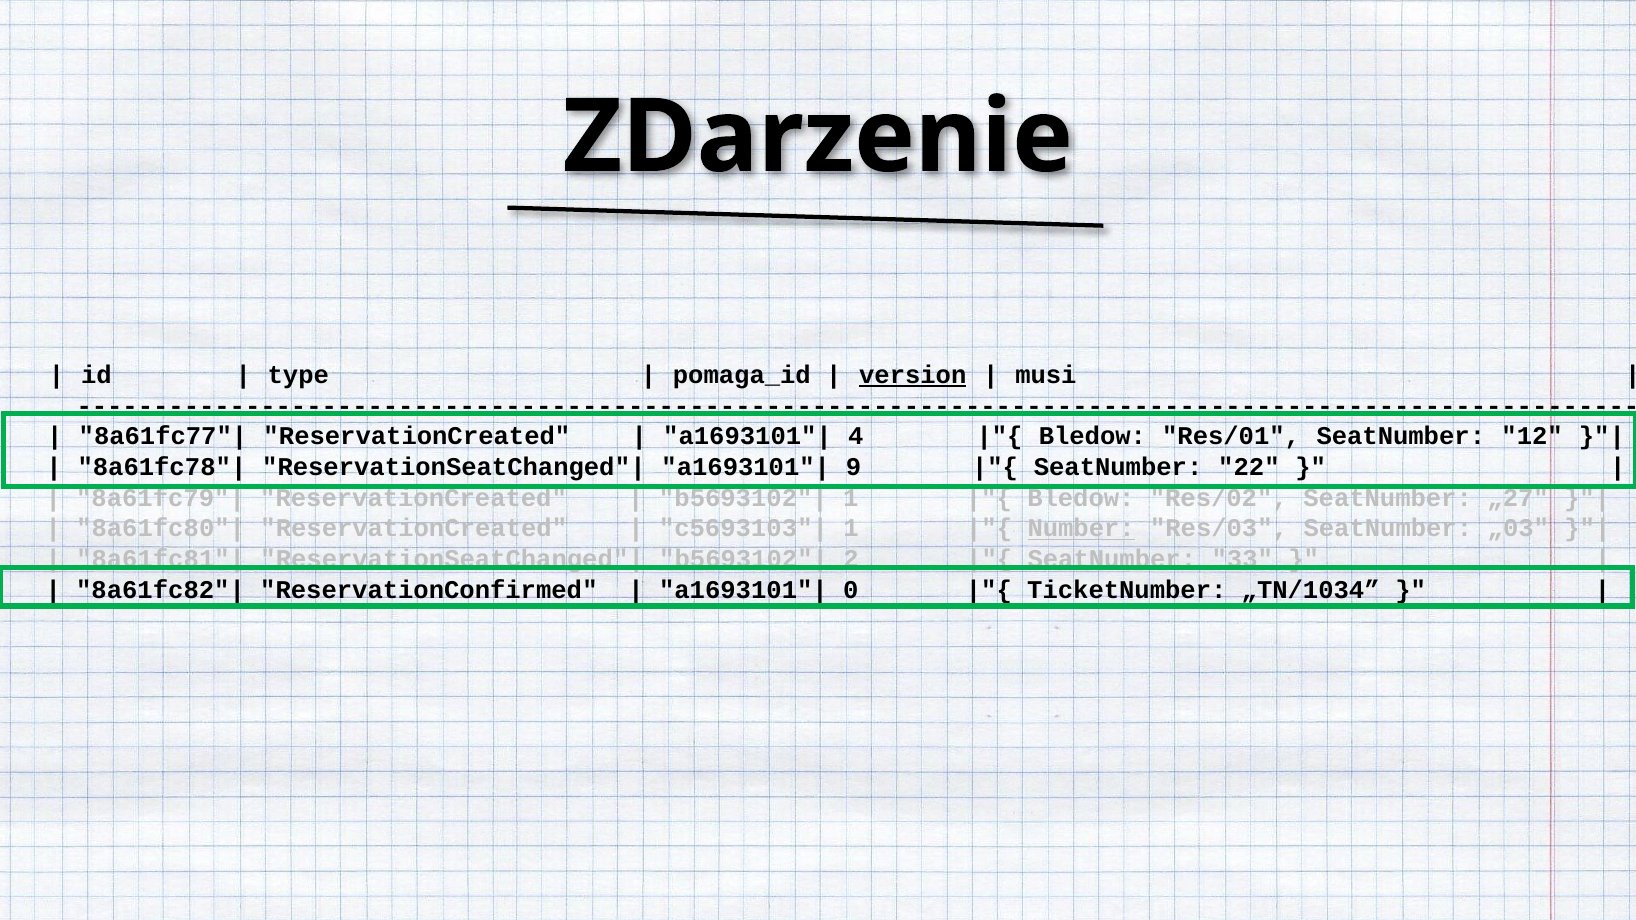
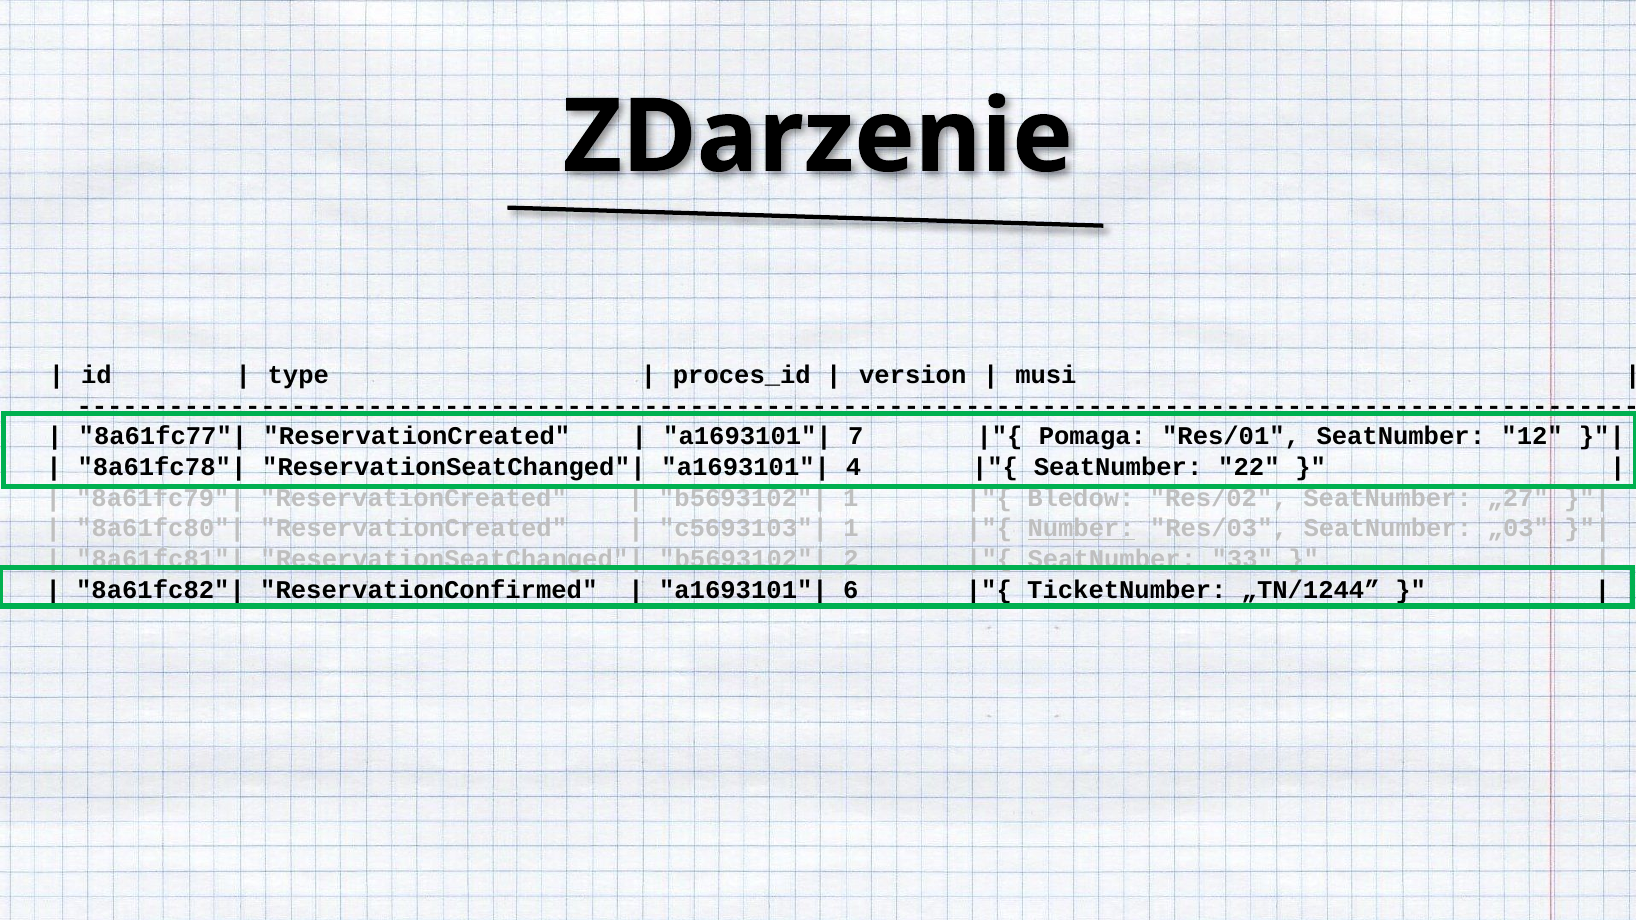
pomaga_id: pomaga_id -> proces_id (742, 375)
version underline: present -> none (913, 375)
4: 4 -> 7 (856, 436)
Bledow: Bledow -> Pomaga (1092, 436)
9: 9 -> 4 (854, 467)
0: 0 -> 6 (851, 590)
„TN/1034: „TN/1034 -> „TN/1244 (1311, 590)
